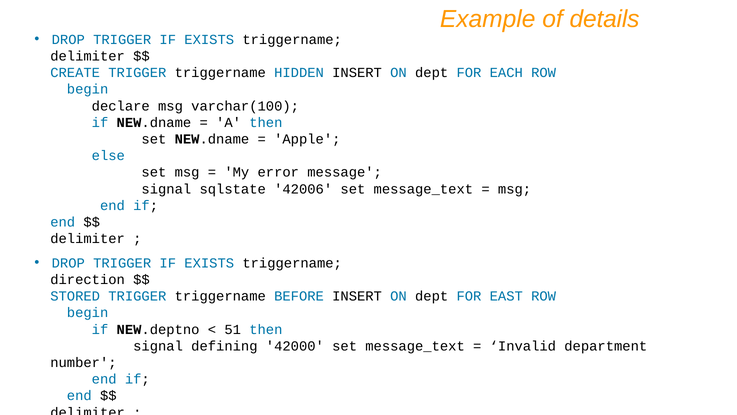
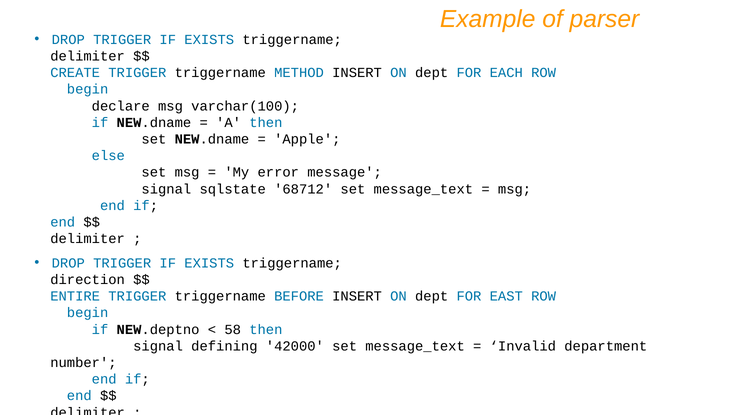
details: details -> parser (604, 19)
HIDDEN: HIDDEN -> METHOD (299, 73)
42006: 42006 -> 68712 (303, 189)
STORED: STORED -> ENTIRE (75, 296)
51: 51 -> 58 (233, 329)
